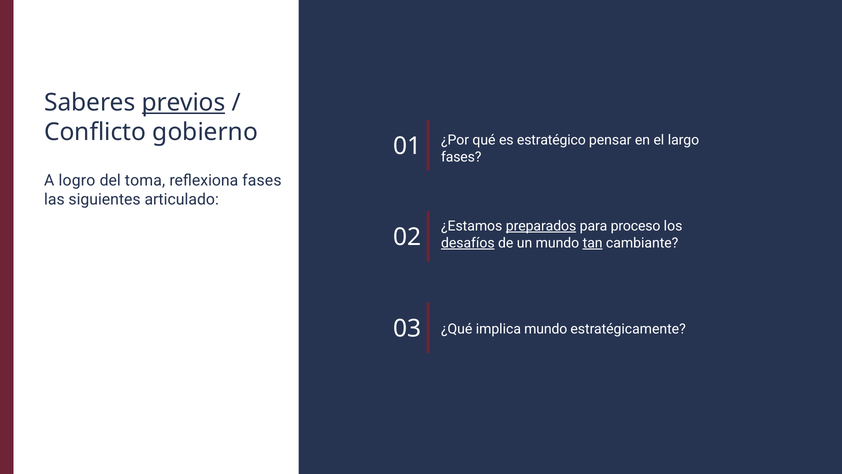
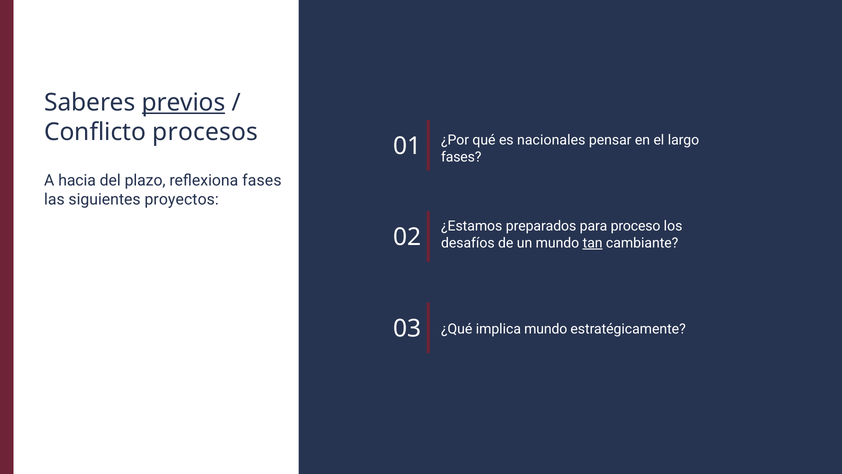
gobierno: gobierno -> procesos (205, 132)
estratégico: estratégico -> nacionales (551, 140)
logro: logro -> hacia (77, 180)
toma: toma -> plazo (145, 180)
articulado: articulado -> proyectos (182, 199)
preparados underline: present -> none (541, 226)
desafíos underline: present -> none (468, 243)
